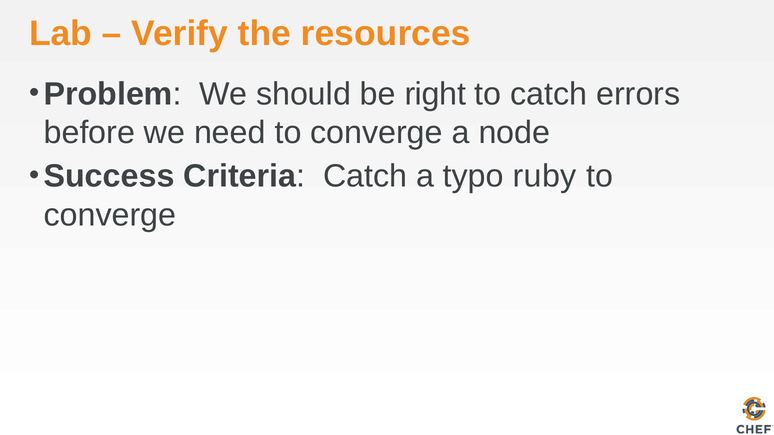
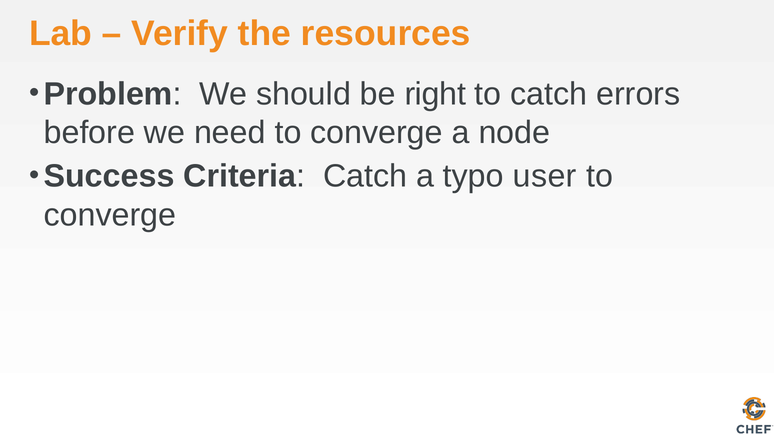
ruby: ruby -> user (545, 176)
